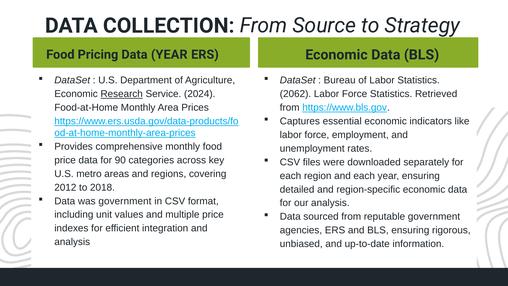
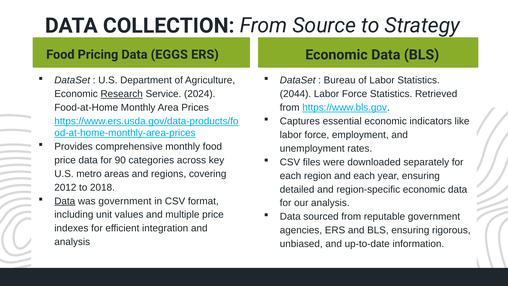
Data YEAR: YEAR -> EGGS (169, 54)
2062: 2062 -> 2044 (295, 94)
Data underline: none -> present (65, 201)
